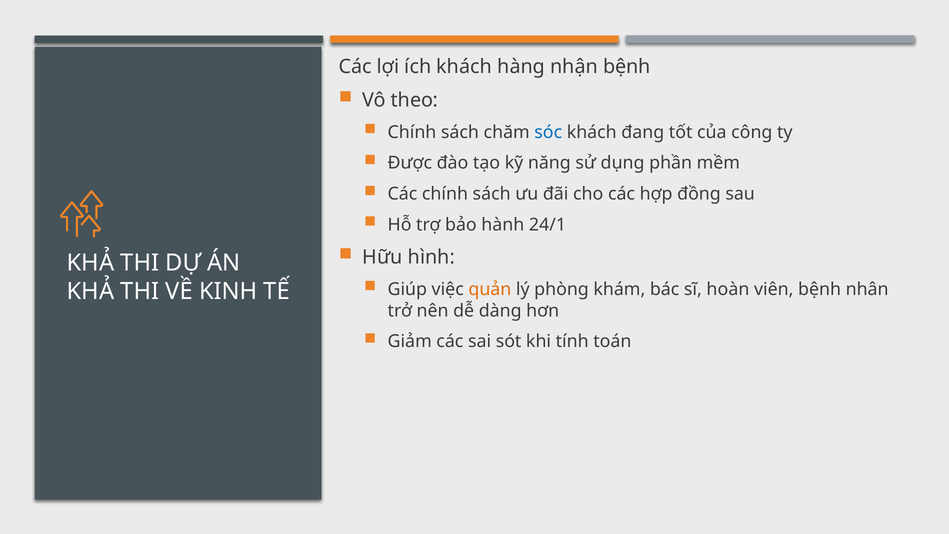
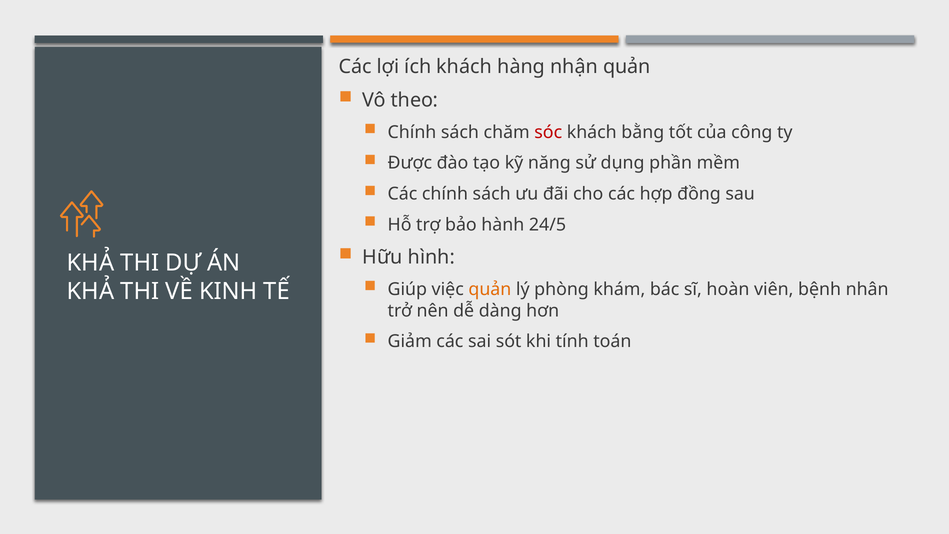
nhận bệnh: bệnh -> quản (627, 67)
sóc colour: blue -> red (548, 132)
đang: đang -> bằng (643, 132)
24/1: 24/1 -> 24/5 (547, 225)
